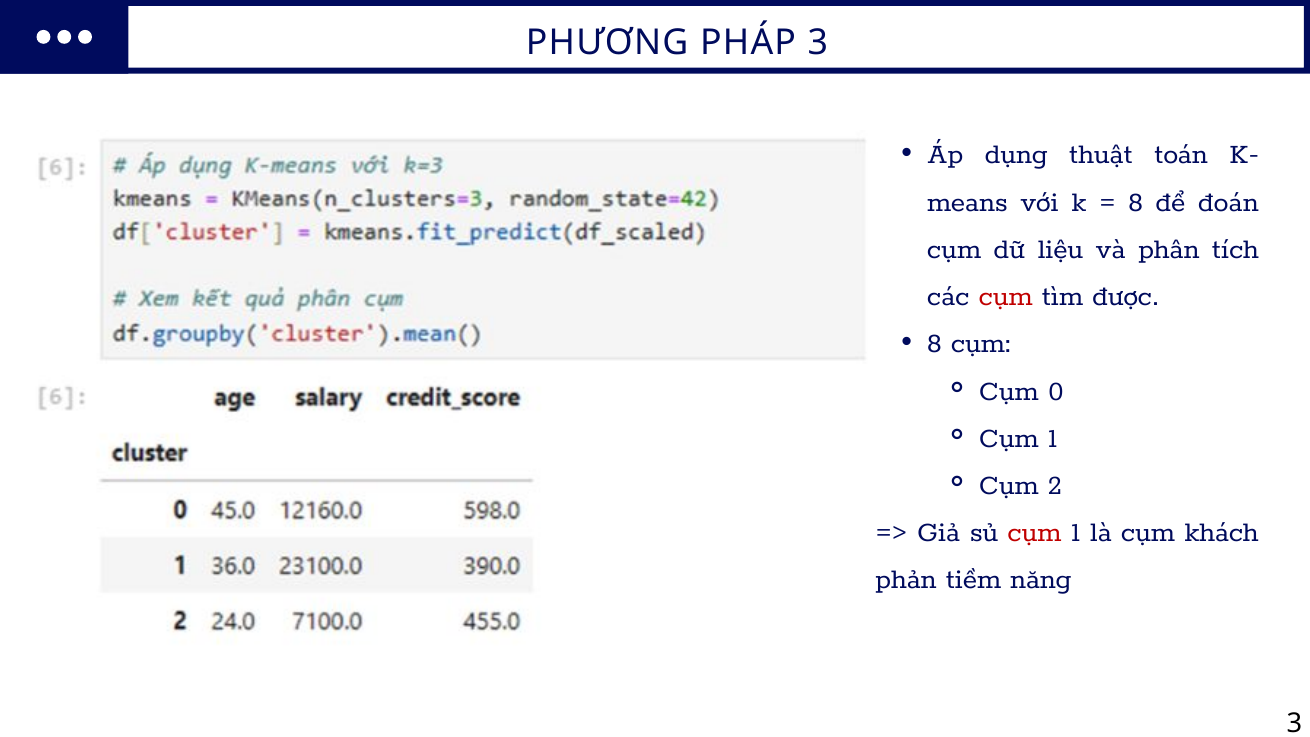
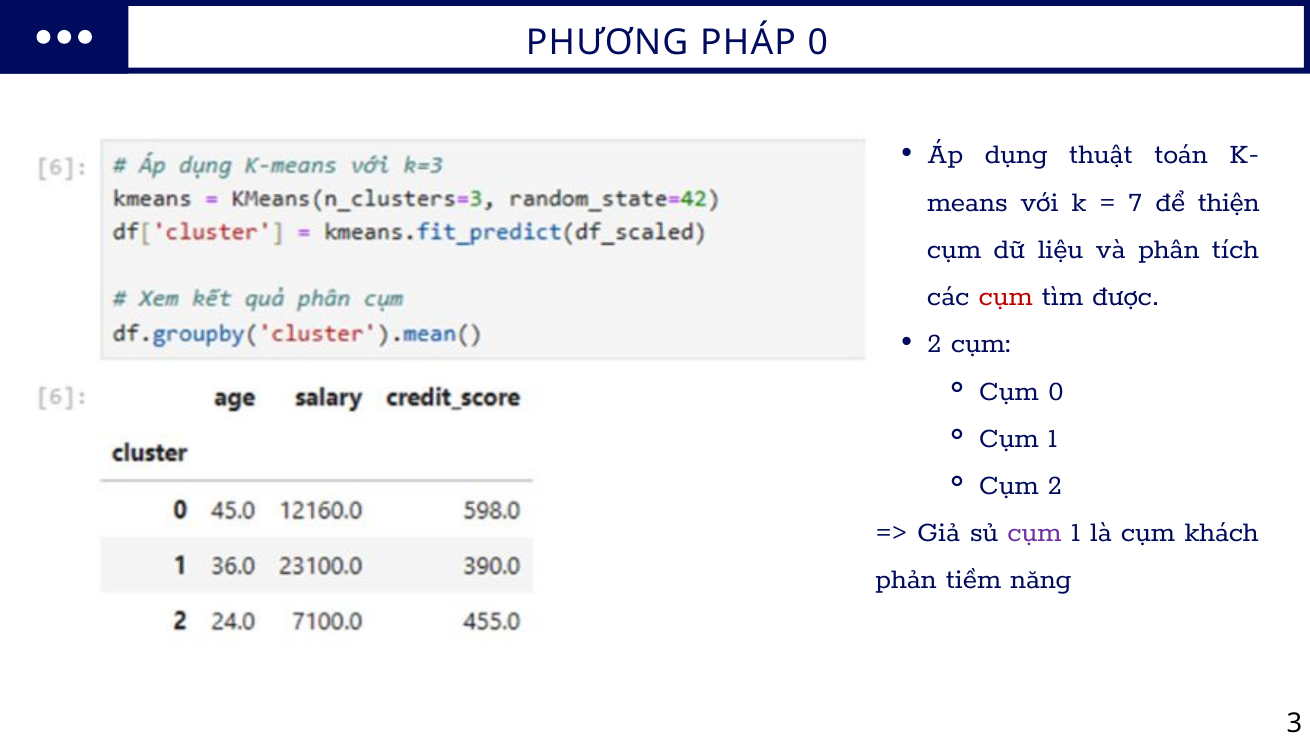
PHÁP 3: 3 -> 0 (818, 43)
8: 8 -> 7 (1136, 201)
đoán: đoán -> thiện (1229, 201)
8: 8 -> 2 (934, 343)
cụm colour: red -> purple (1034, 532)
